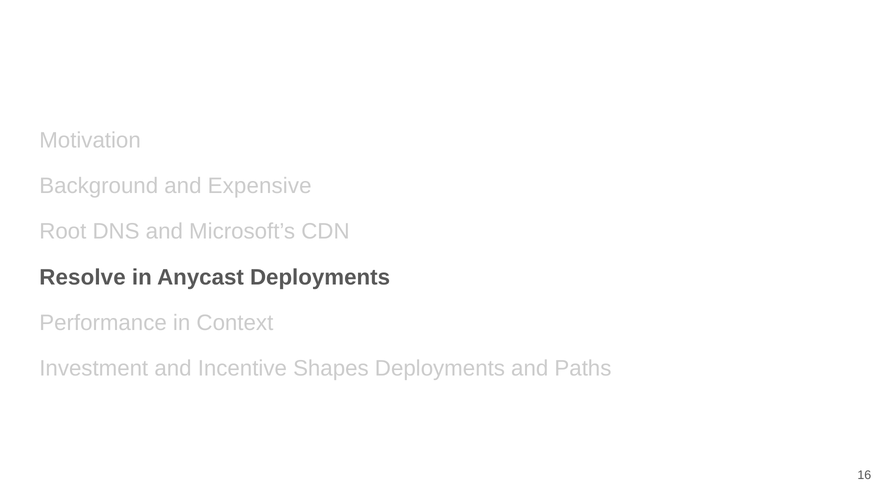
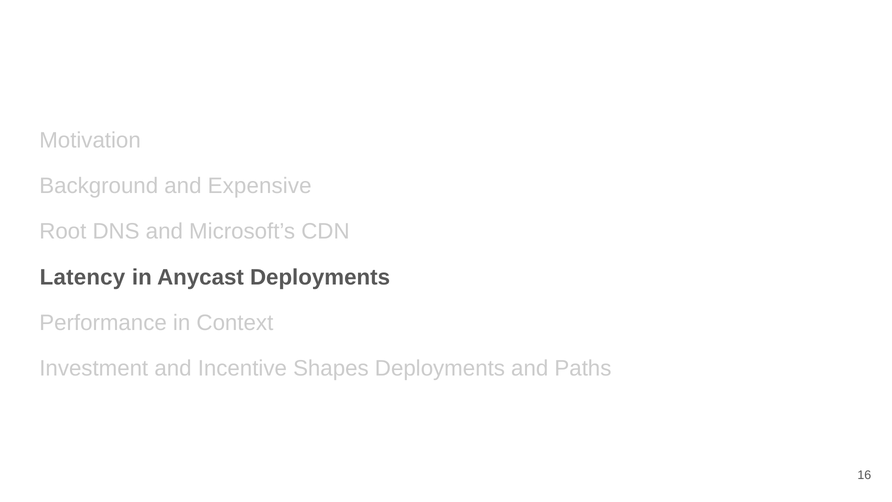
Resolve: Resolve -> Latency (82, 277)
